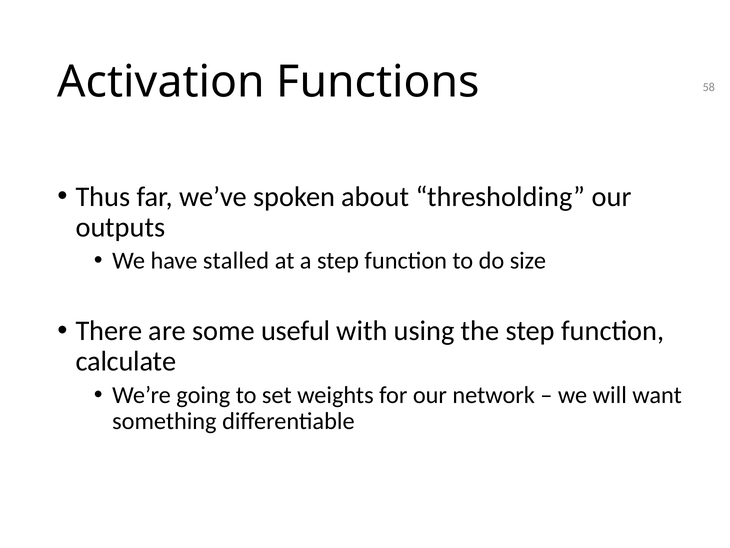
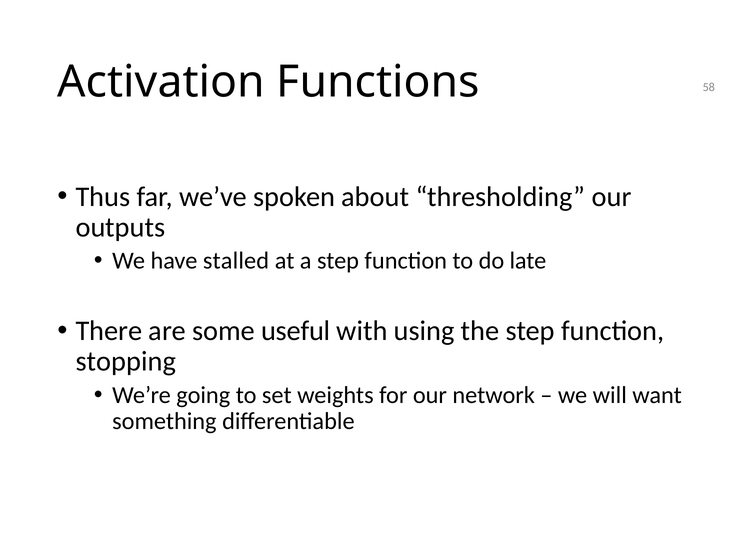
size: size -> late (528, 261)
calculate: calculate -> stopping (126, 361)
